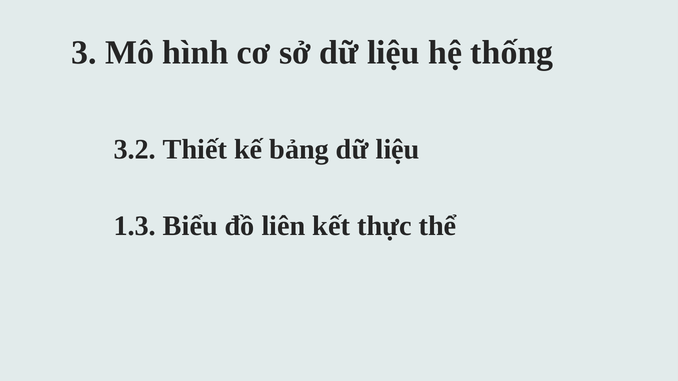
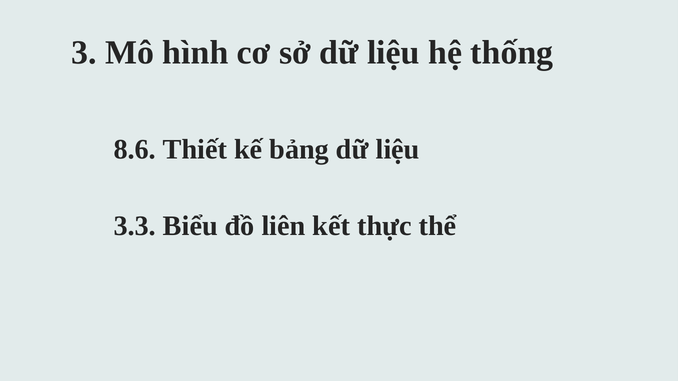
3.2: 3.2 -> 8.6 (135, 150)
1.3: 1.3 -> 3.3 (135, 226)
